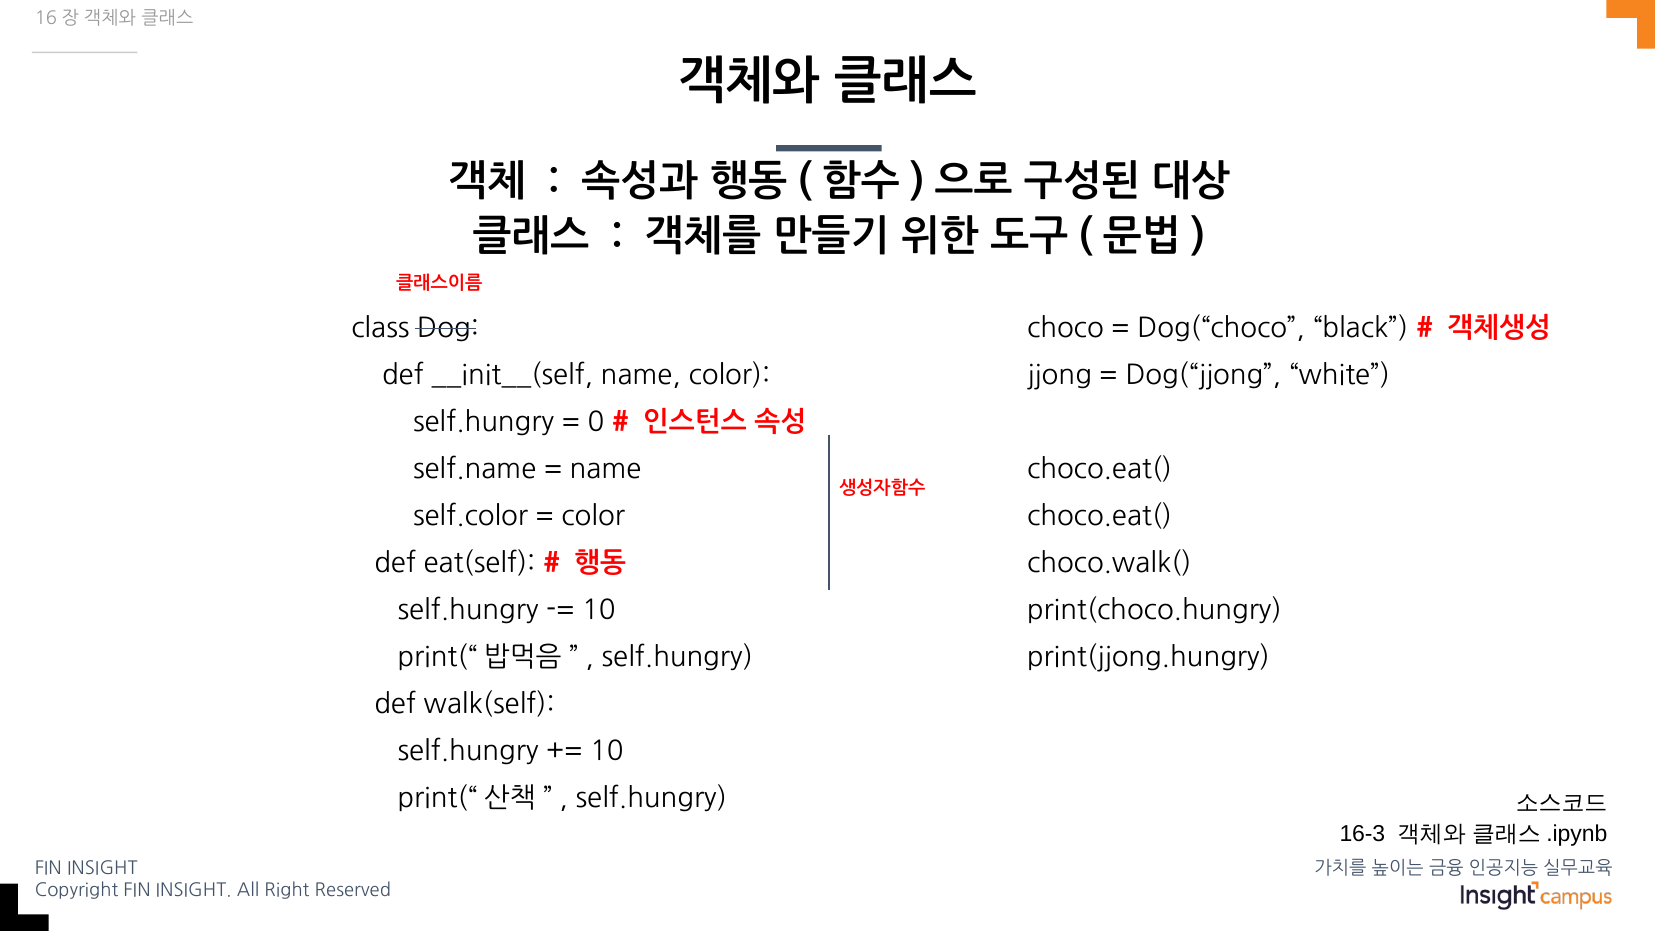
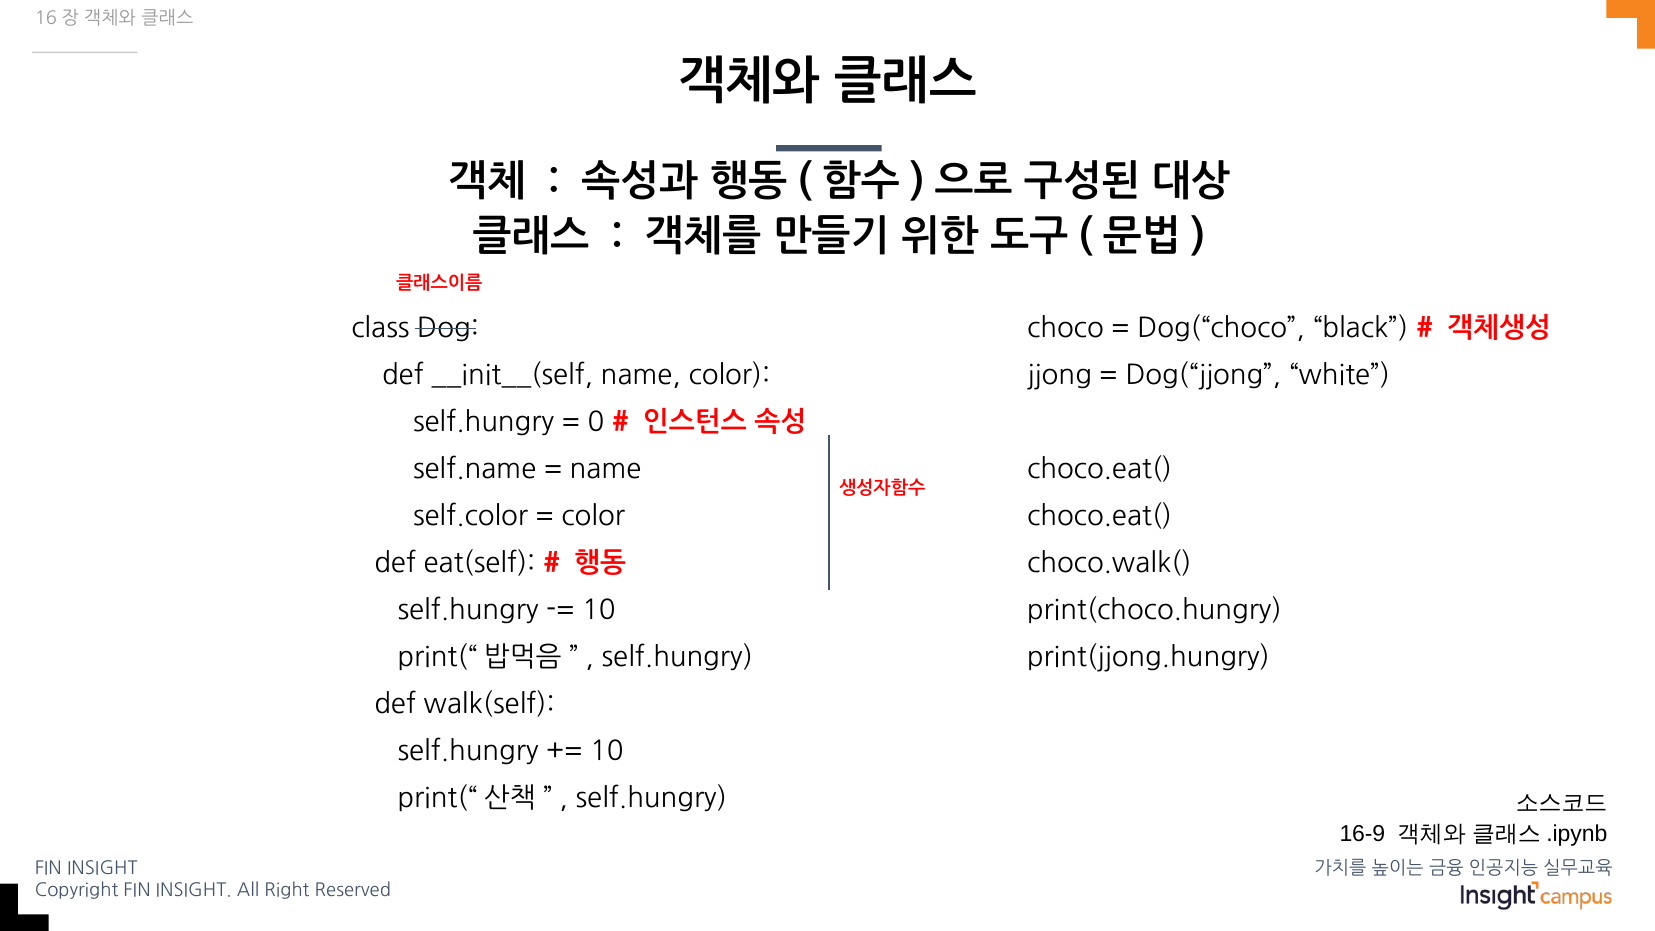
16-3: 16-3 -> 16-9 (1362, 834)
